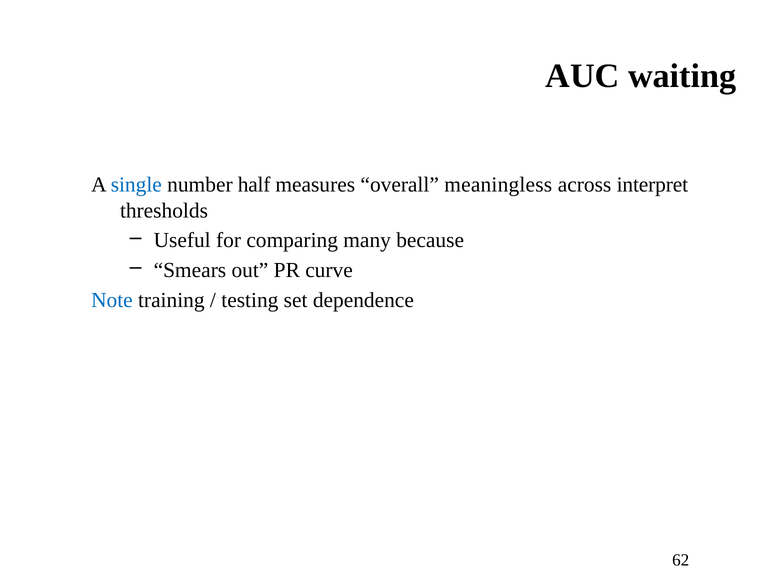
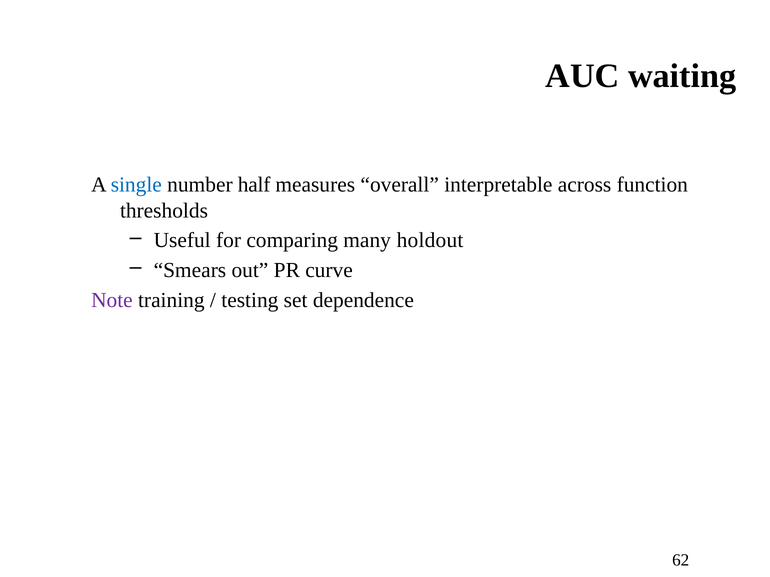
meaningless: meaningless -> interpretable (498, 185)
interpret: interpret -> function (652, 185)
because: because -> holdout (430, 241)
Note colour: blue -> purple (112, 301)
